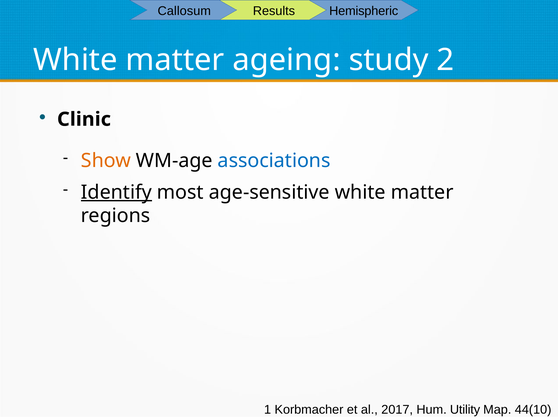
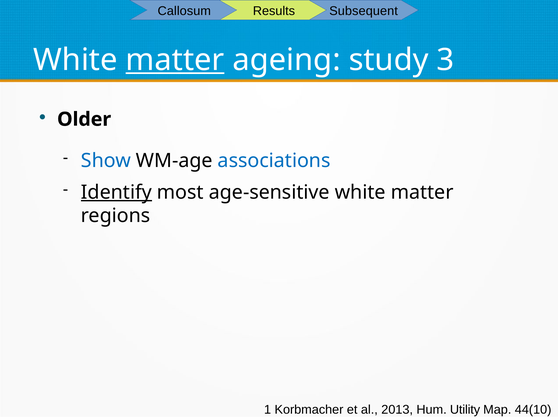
Hemispheric: Hemispheric -> Subsequent (364, 11)
matter underline: none -> present (175, 60)
2: 2 -> 3 (445, 60)
Clinic: Clinic -> Older (84, 119)
Show colour: orange -> blue (106, 161)
2017: 2017 -> 2013 (397, 410)
